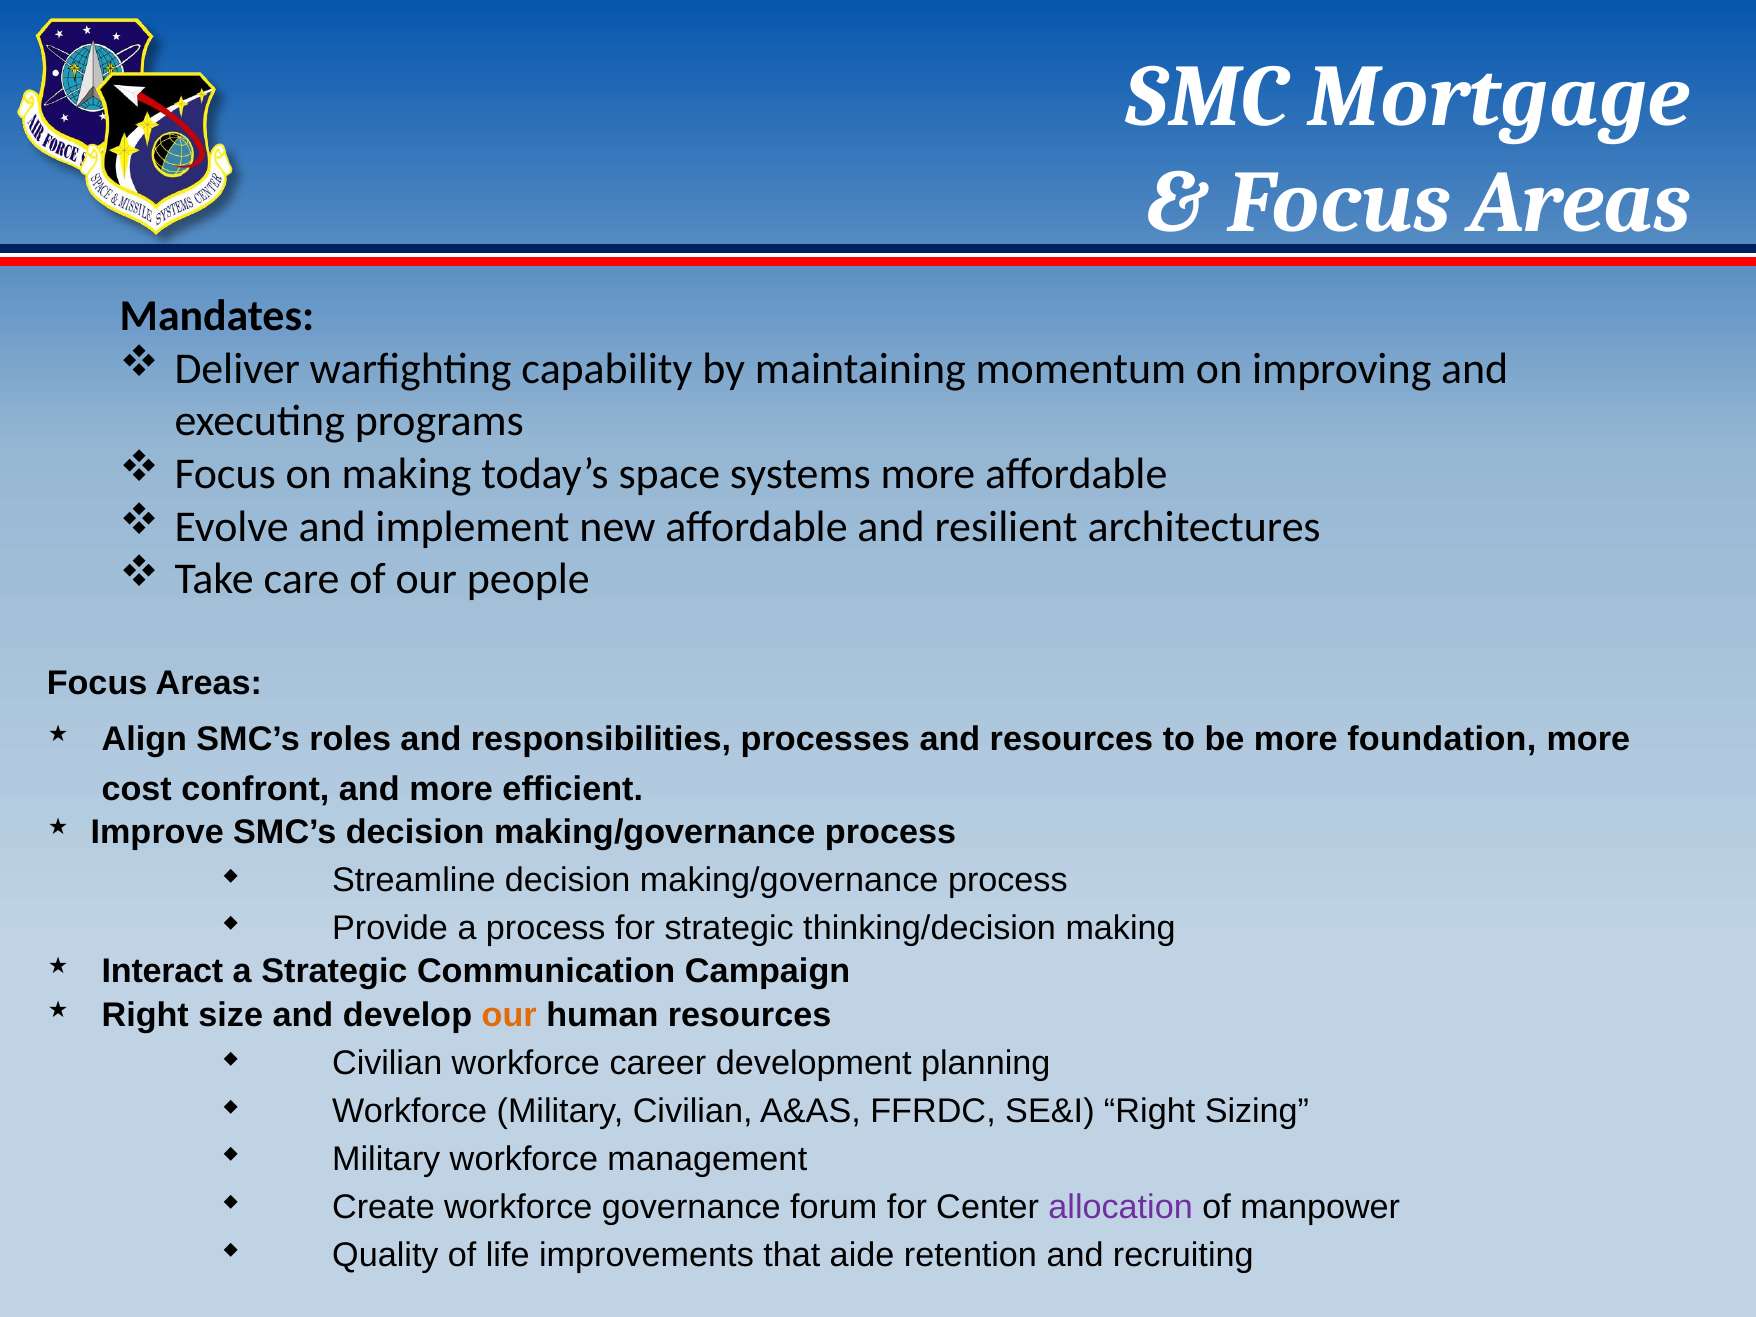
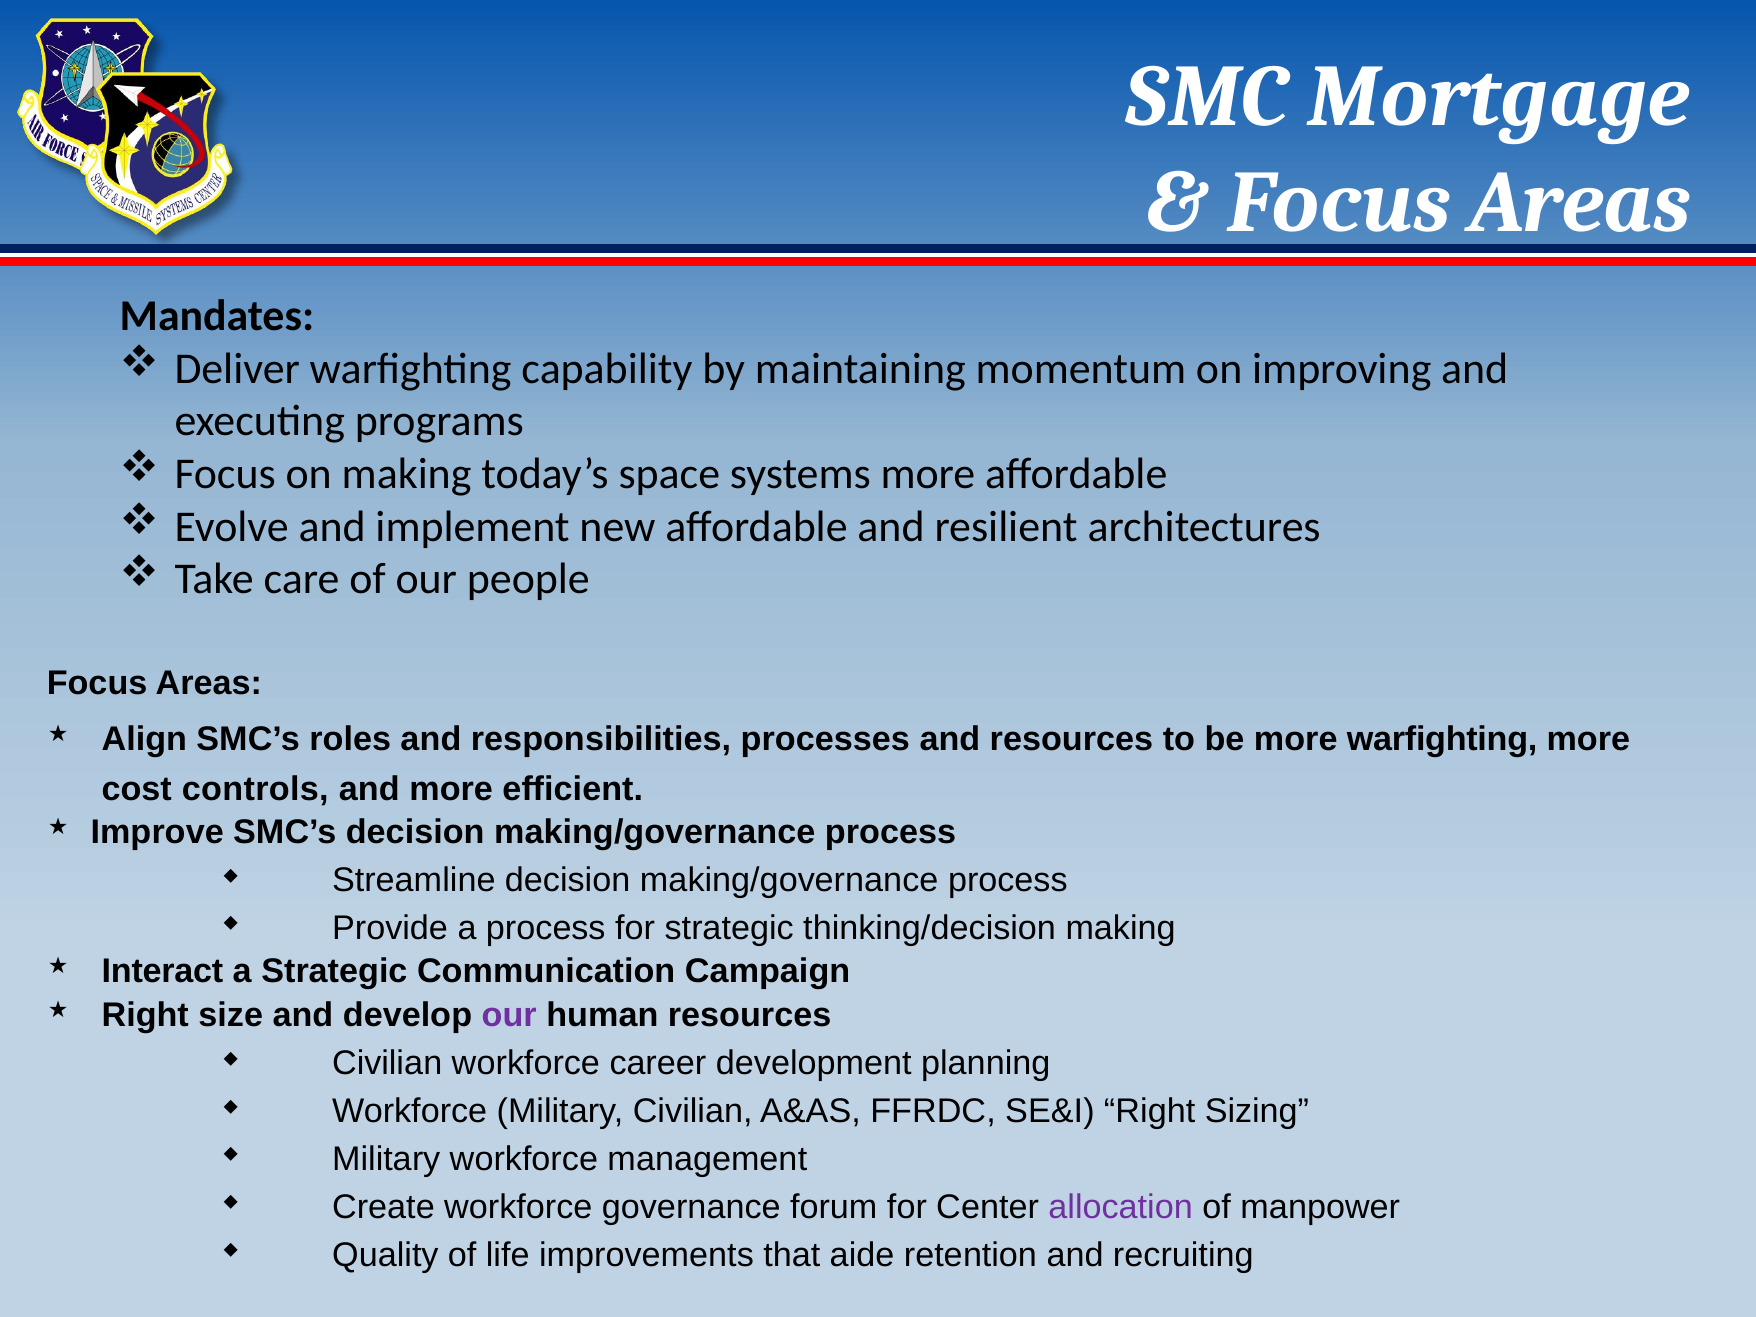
more foundation: foundation -> warfighting (1442, 740)
confront: confront -> controls (255, 789)
our colour: orange -> purple (509, 1015)
